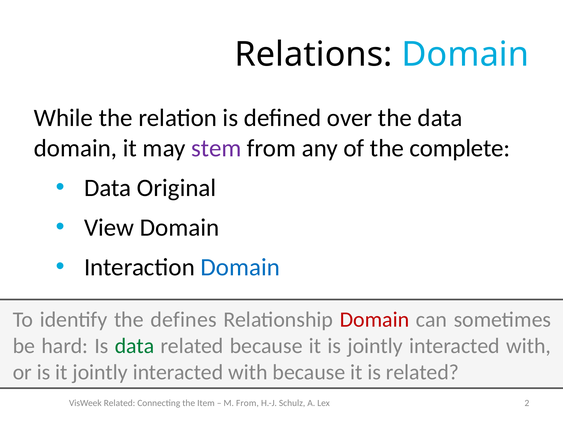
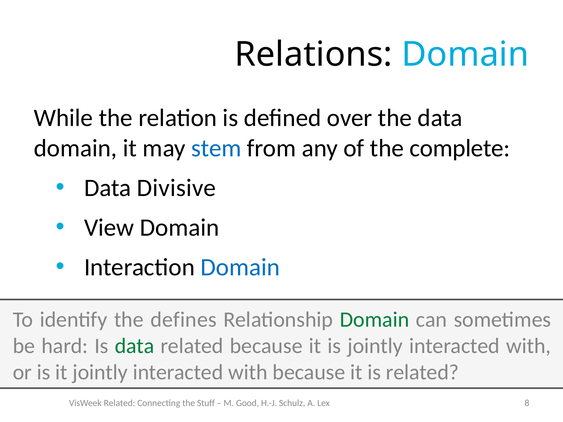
stem colour: purple -> blue (216, 148)
Original: Original -> Divisive (177, 188)
Domain colour: red -> green (375, 320)
Item: Item -> Stuff (206, 403)
M From: From -> Good (247, 403)
2: 2 -> 8 (527, 403)
